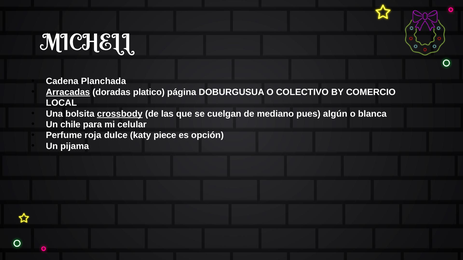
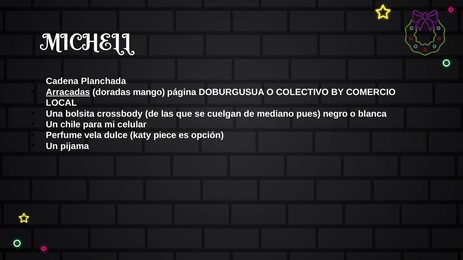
platico: platico -> mango (149, 92)
crossbody underline: present -> none (120, 114)
algún: algún -> negro (335, 114)
roja: roja -> vela (93, 136)
